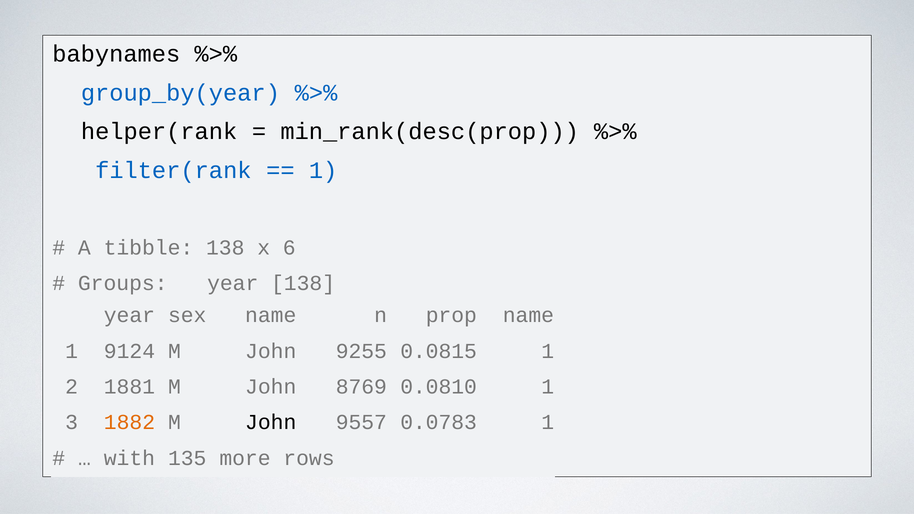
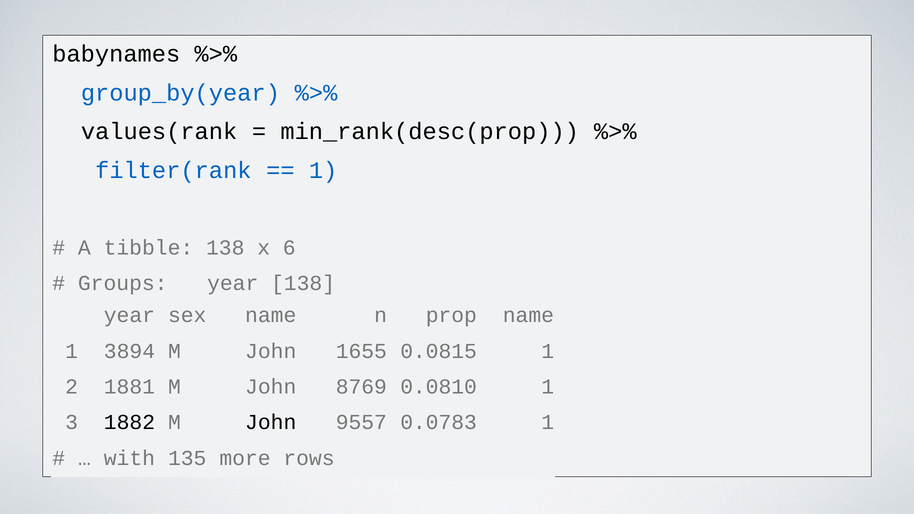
helper(rank: helper(rank -> values(rank (159, 132)
9124: 9124 -> 3894 (129, 351)
9255: 9255 -> 1655 (361, 351)
1882 colour: orange -> black (129, 422)
